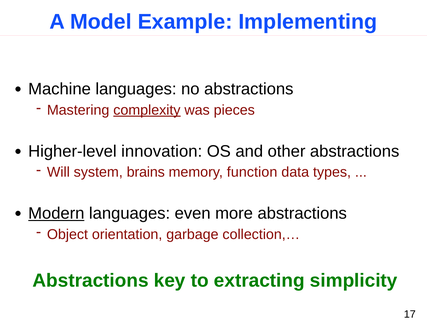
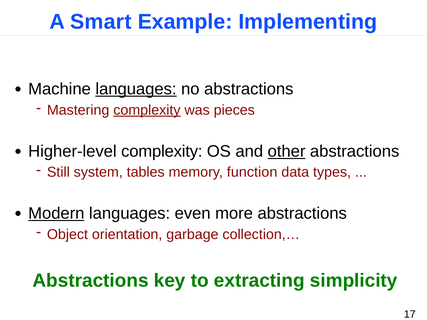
Model: Model -> Smart (101, 22)
languages underline: none -> present (136, 89)
Higher-level innovation: innovation -> complexity (162, 151)
other underline: none -> present (287, 151)
Will: Will -> Still (58, 172)
brains: brains -> tables (146, 172)
